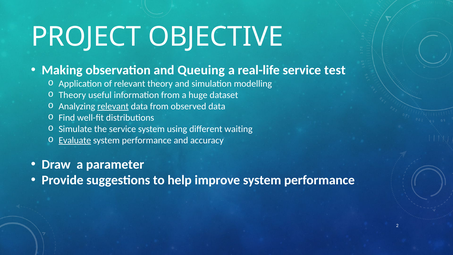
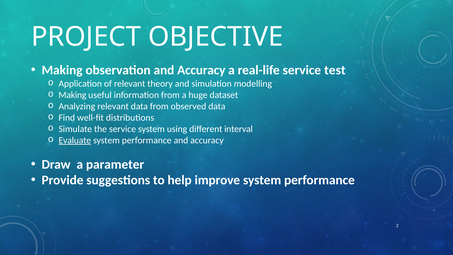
observation and Queuing: Queuing -> Accuracy (201, 70)
Theory: Theory -> Making (72, 95)
relevant underline: present -> none (113, 106)
waiting: waiting -> interval (239, 129)
